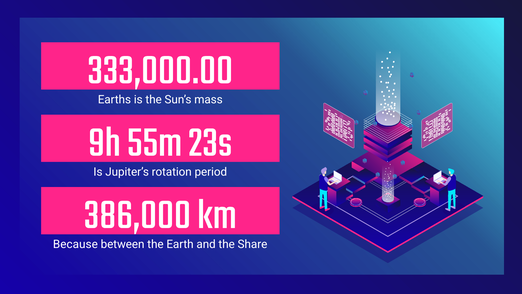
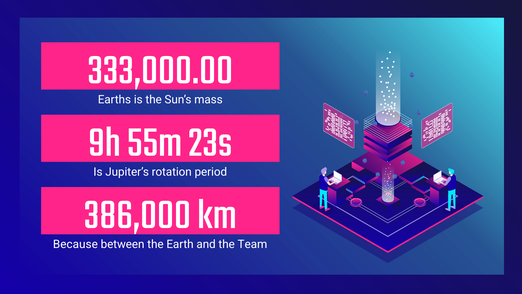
Share: Share -> Team (252, 244)
